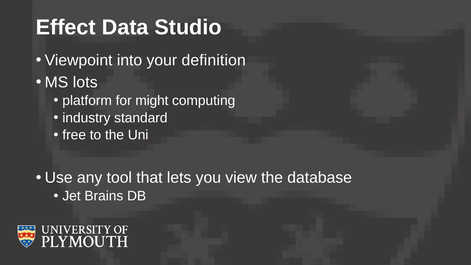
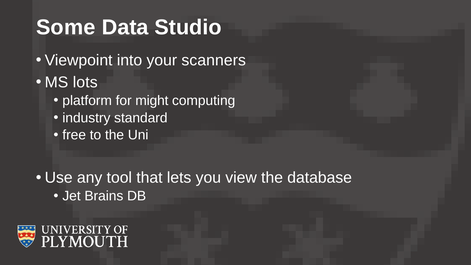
Effect: Effect -> Some (66, 27)
definition: definition -> scanners (214, 60)
